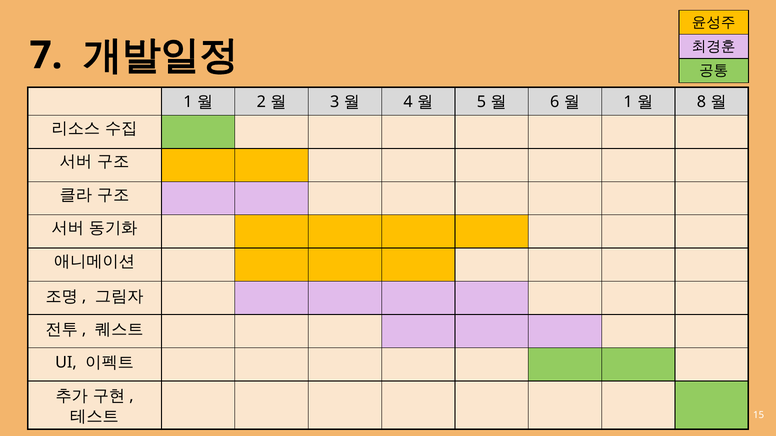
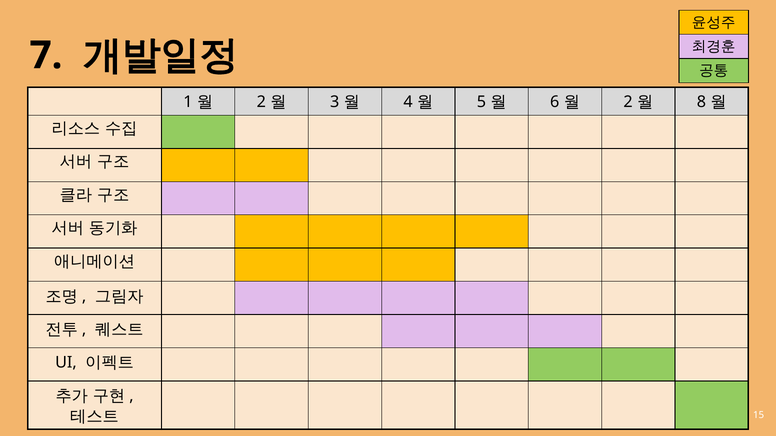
1: 1 -> 2 (628, 102)
